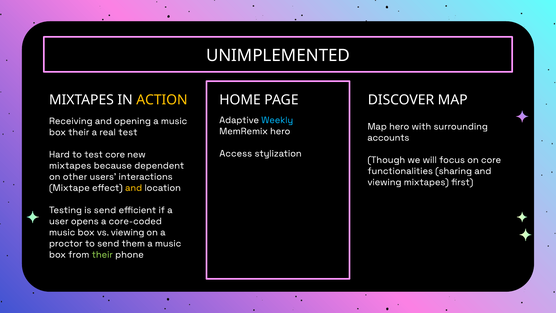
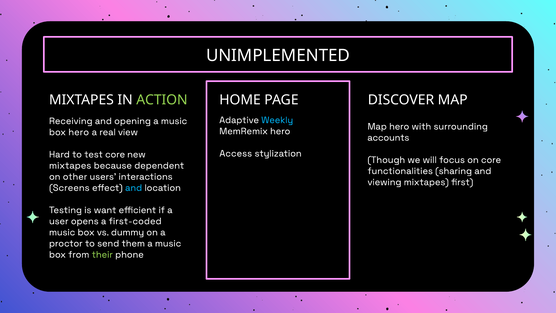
ACTION colour: yellow -> light green (162, 100)
box their: their -> hero (79, 132)
real test: test -> view (128, 132)
Mixtape: Mixtape -> Screens (69, 188)
and colour: yellow -> light blue (134, 188)
is send: send -> want (105, 210)
core-coded: core-coded -> first-coded (135, 221)
vs viewing: viewing -> dummy (127, 232)
